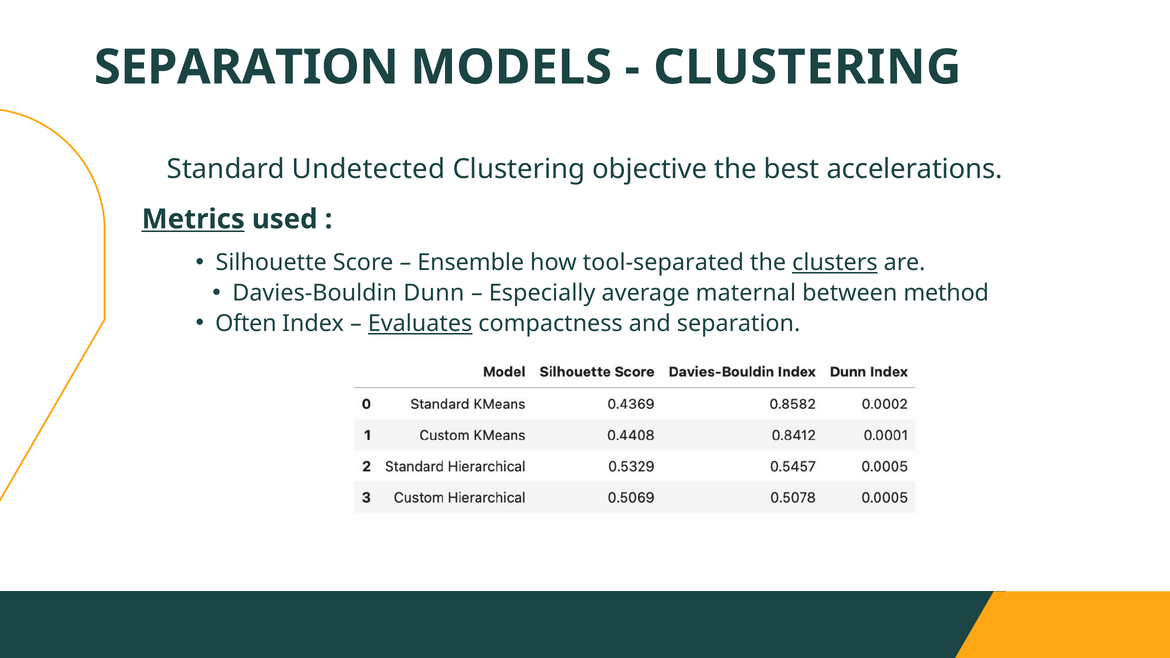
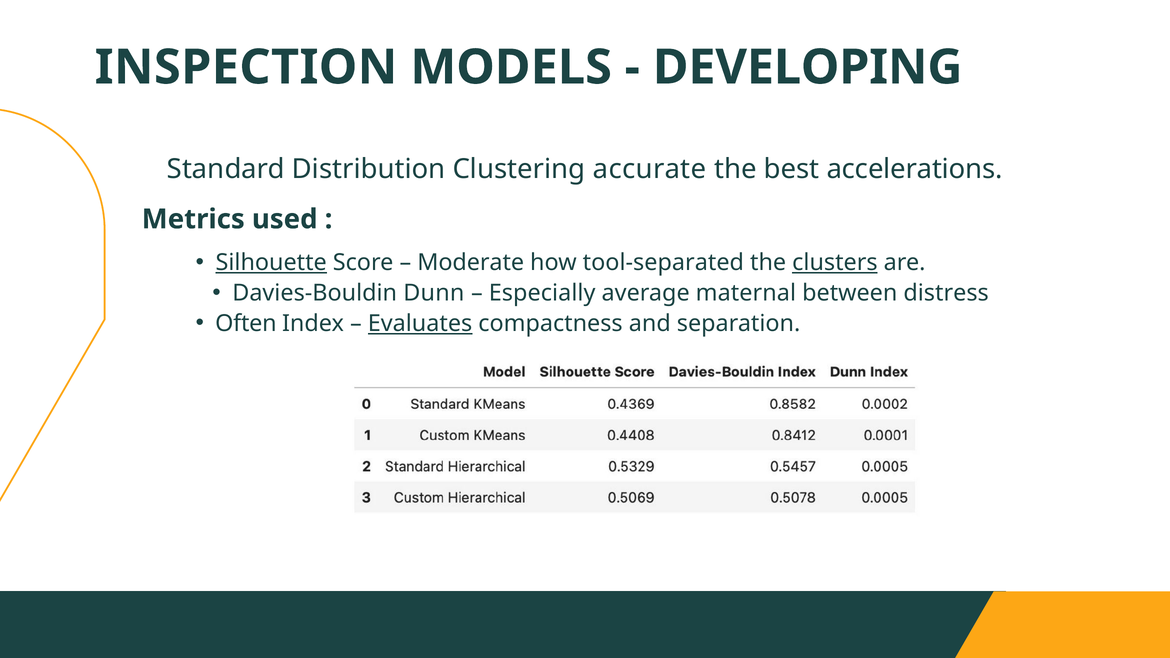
SEPARATION: SEPARATION -> INSPECTION (246, 67)
CLUSTERING: CLUSTERING -> DEVELOPING (808, 67)
Undetected: Undetected -> Distribution (369, 169)
objective: objective -> accurate (650, 169)
Metrics underline: present -> none (193, 219)
Silhouette underline: none -> present (271, 263)
Ensemble: Ensemble -> Moderate (471, 263)
method: method -> distress (946, 293)
